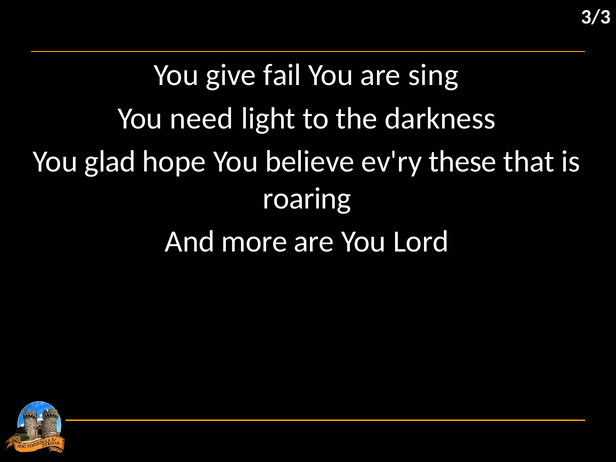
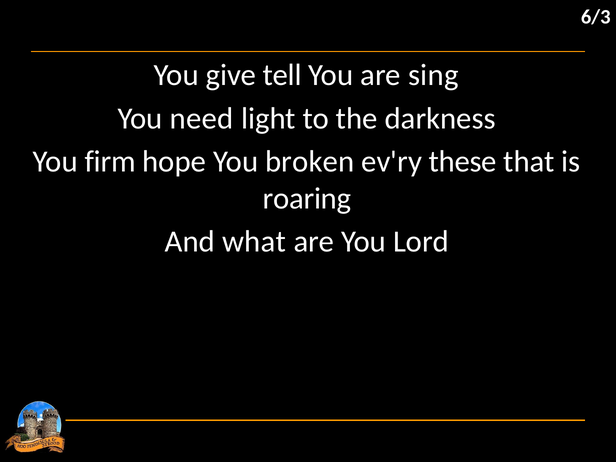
3/3: 3/3 -> 6/3 (596, 17)
fail: fail -> tell (282, 75)
glad: glad -> firm (110, 161)
believe: believe -> broken (310, 161)
more: more -> what (254, 242)
